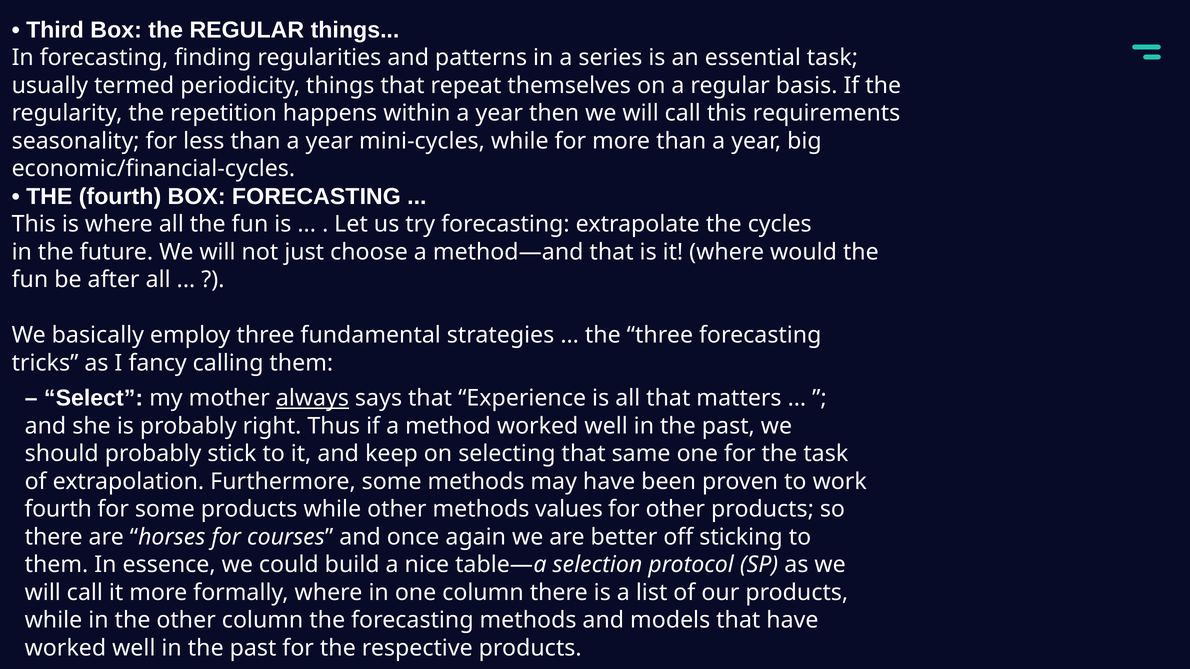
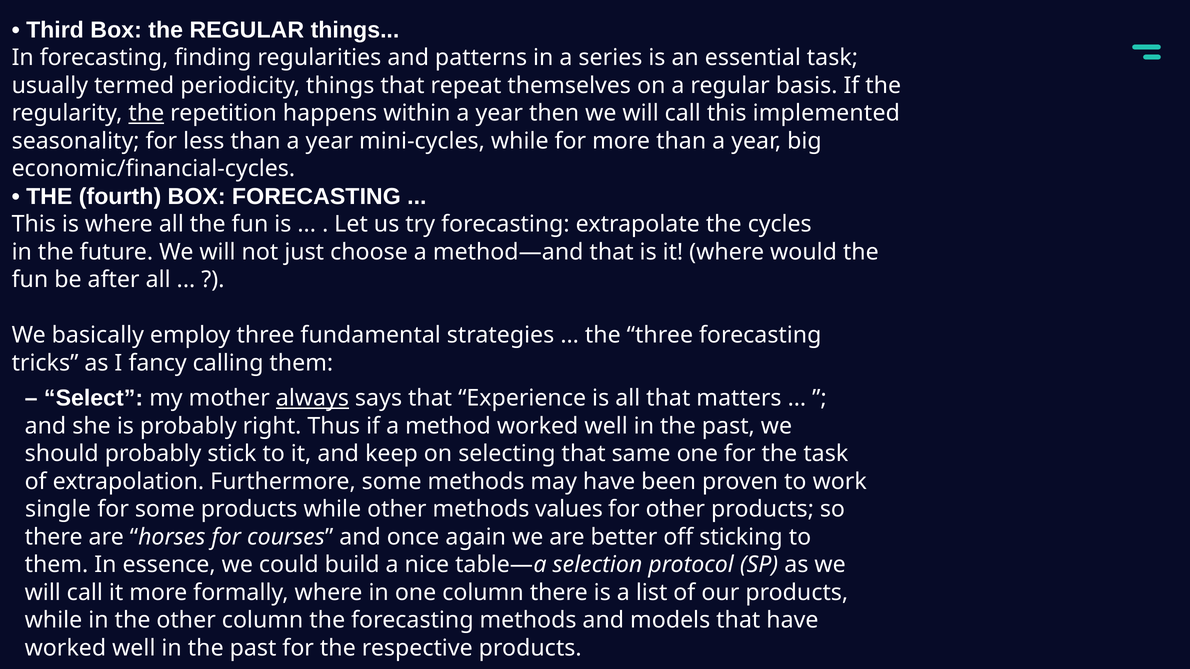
the underline: none -> present (146, 113)
requirements: requirements -> implemented (826, 113)
fourth: fourth -> single (58, 510)
